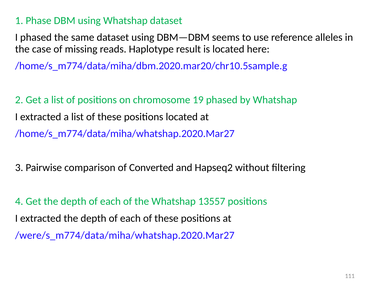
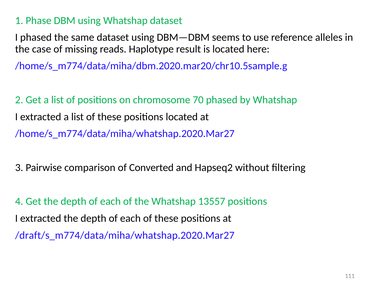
19: 19 -> 70 (198, 100)
/were/s_m774/data/miha/whatshap.2020.Mar27: /were/s_m774/data/miha/whatshap.2020.Mar27 -> /draft/s_m774/data/miha/whatshap.2020.Mar27 (125, 235)
